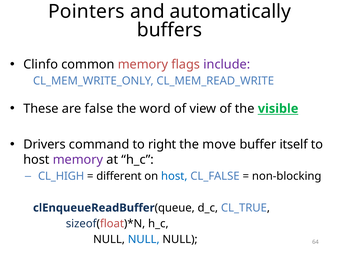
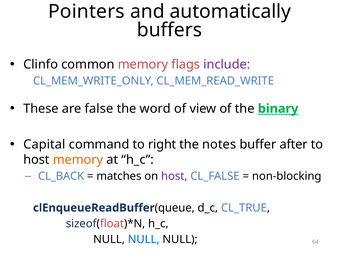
visible: visible -> binary (278, 109)
Drivers: Drivers -> Capital (44, 145)
move: move -> notes (219, 145)
itself: itself -> after (294, 145)
memory colour: purple -> orange (78, 160)
CL_HIGH: CL_HIGH -> CL_BACK (61, 176)
different: different -> matches (119, 176)
host colour: blue -> purple (174, 176)
